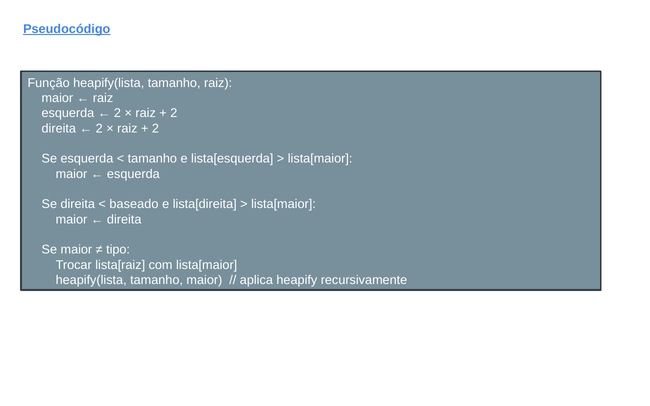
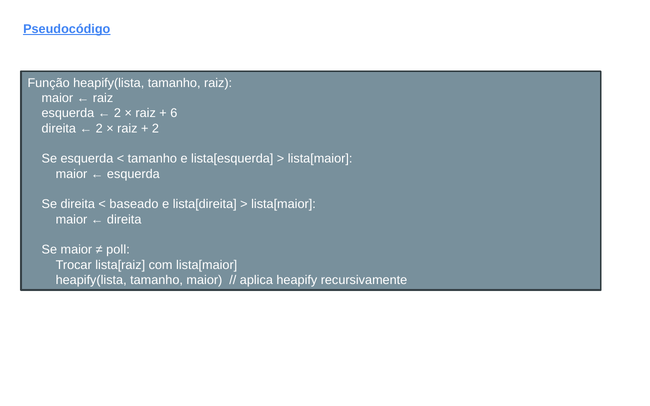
2: 2 -> 6 (174, 113)
tipo: tipo -> poll (118, 250)
